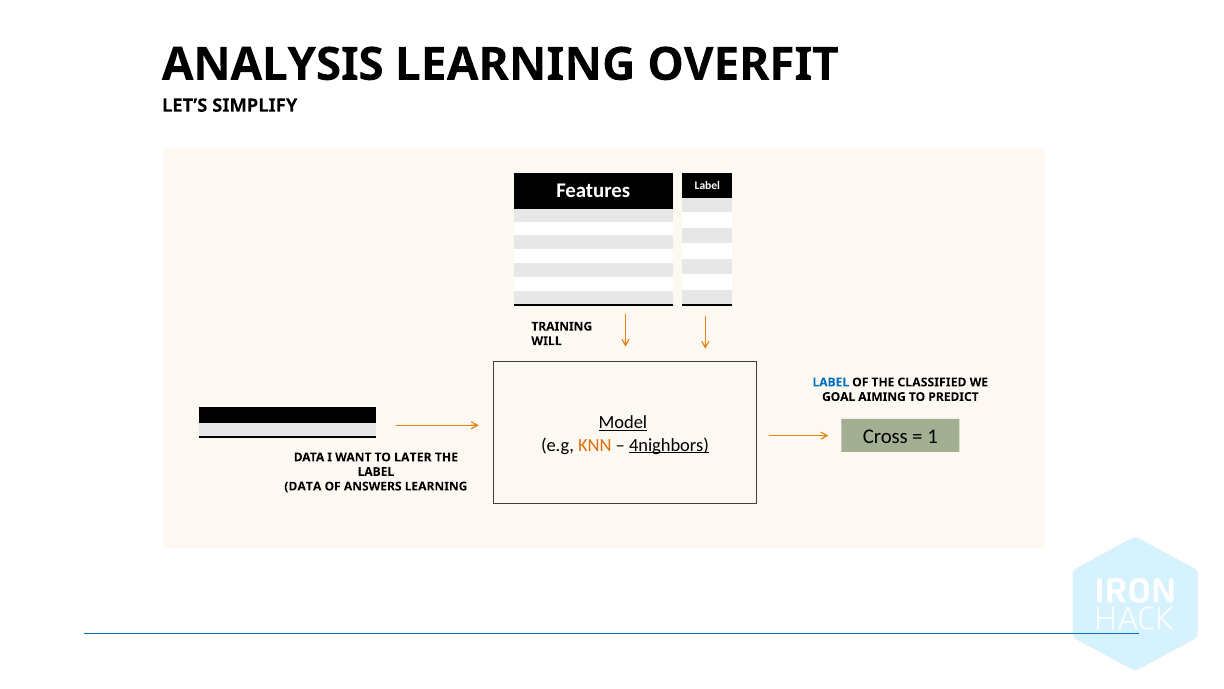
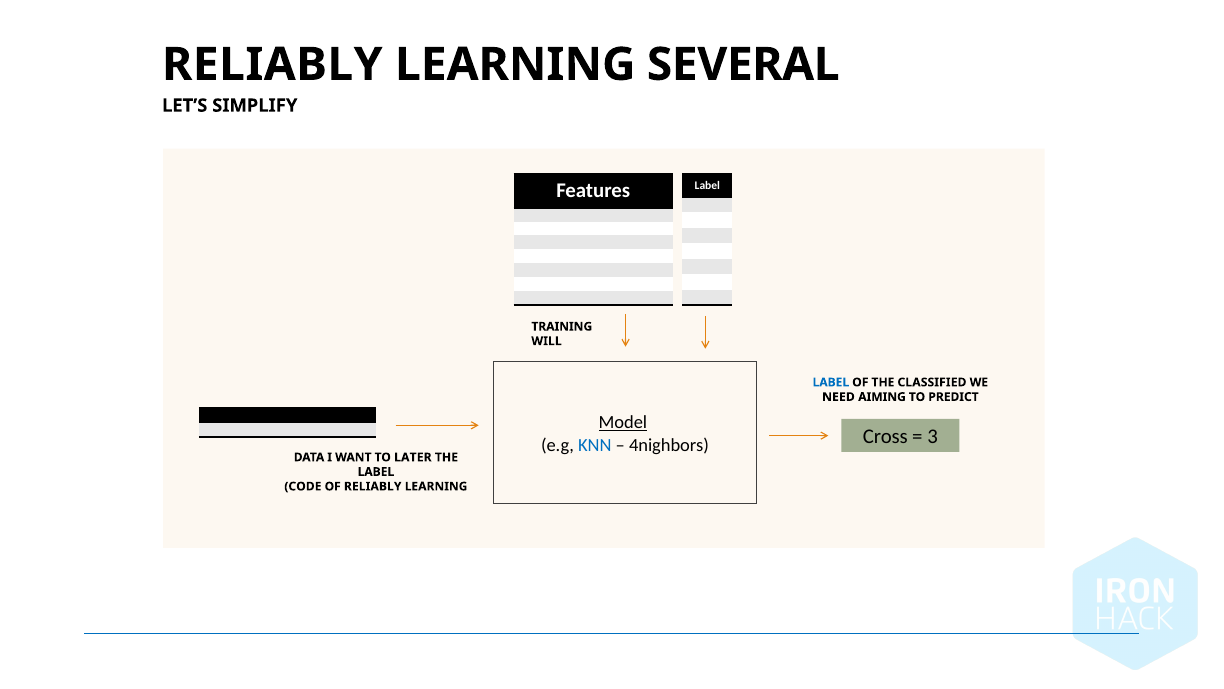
ANALYSIS: ANALYSIS -> RELIABLY (272, 65)
OVERFIT: OVERFIT -> SEVERAL (743, 65)
GOAL: GOAL -> NEED (838, 397)
1: 1 -> 3 (933, 436)
KNN colour: orange -> blue (595, 445)
4nighbors underline: present -> none (669, 445)
DATA: DATA -> CODE (303, 486)
OF ANSWERS: ANSWERS -> RELIABLY (373, 486)
